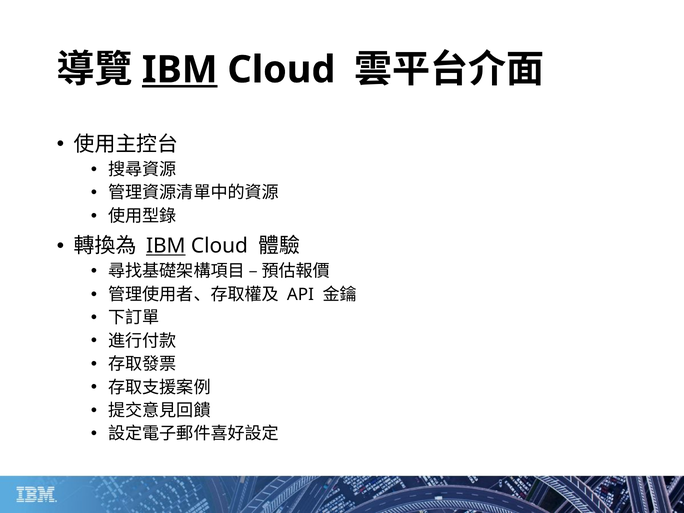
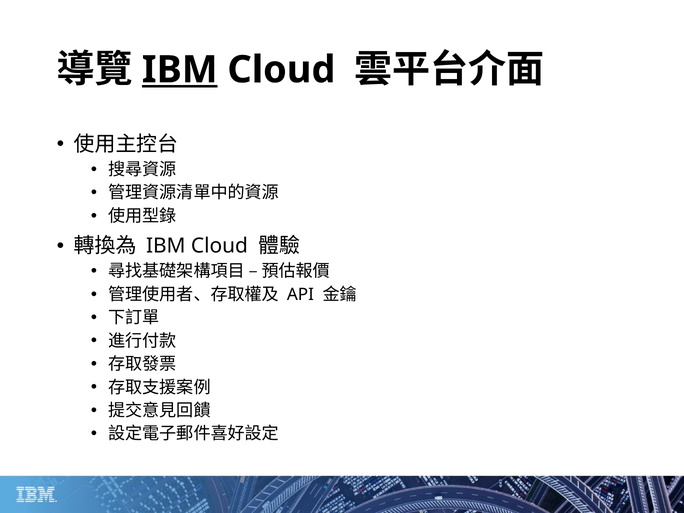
IBM underline: present -> none (166, 246)
